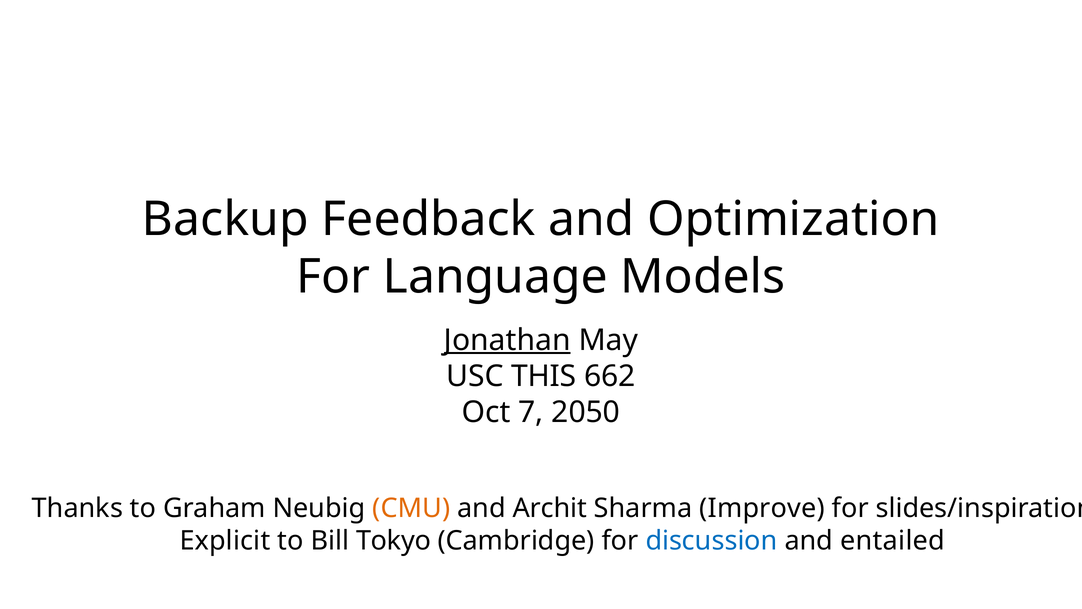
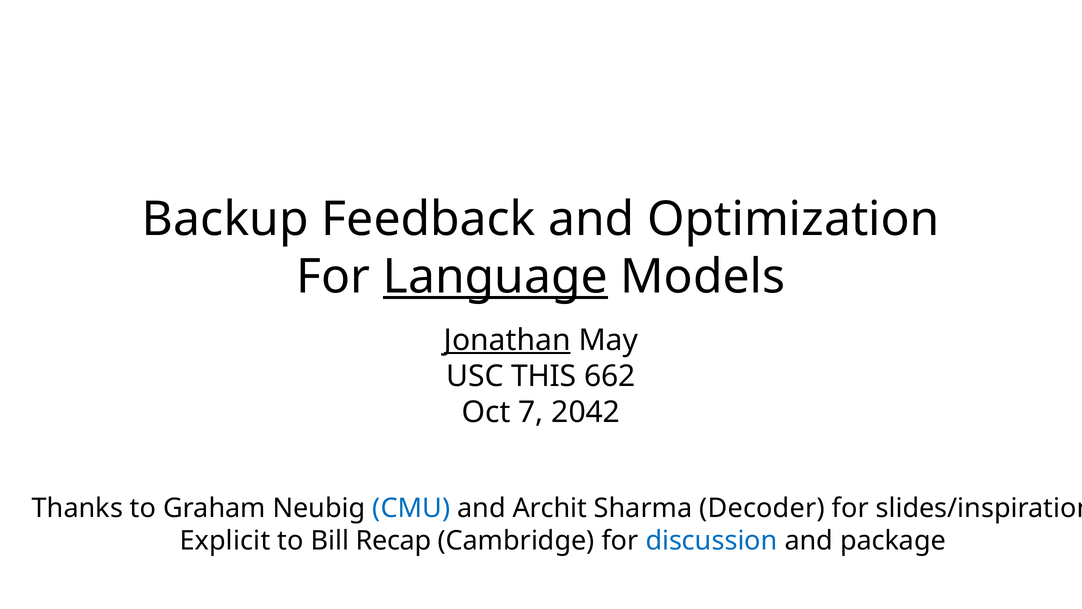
Language underline: none -> present (495, 277)
2050: 2050 -> 2042 (586, 412)
CMU colour: orange -> blue (411, 508)
Improve: Improve -> Decoder (762, 508)
Tokyo: Tokyo -> Recap (393, 540)
entailed: entailed -> package (893, 540)
